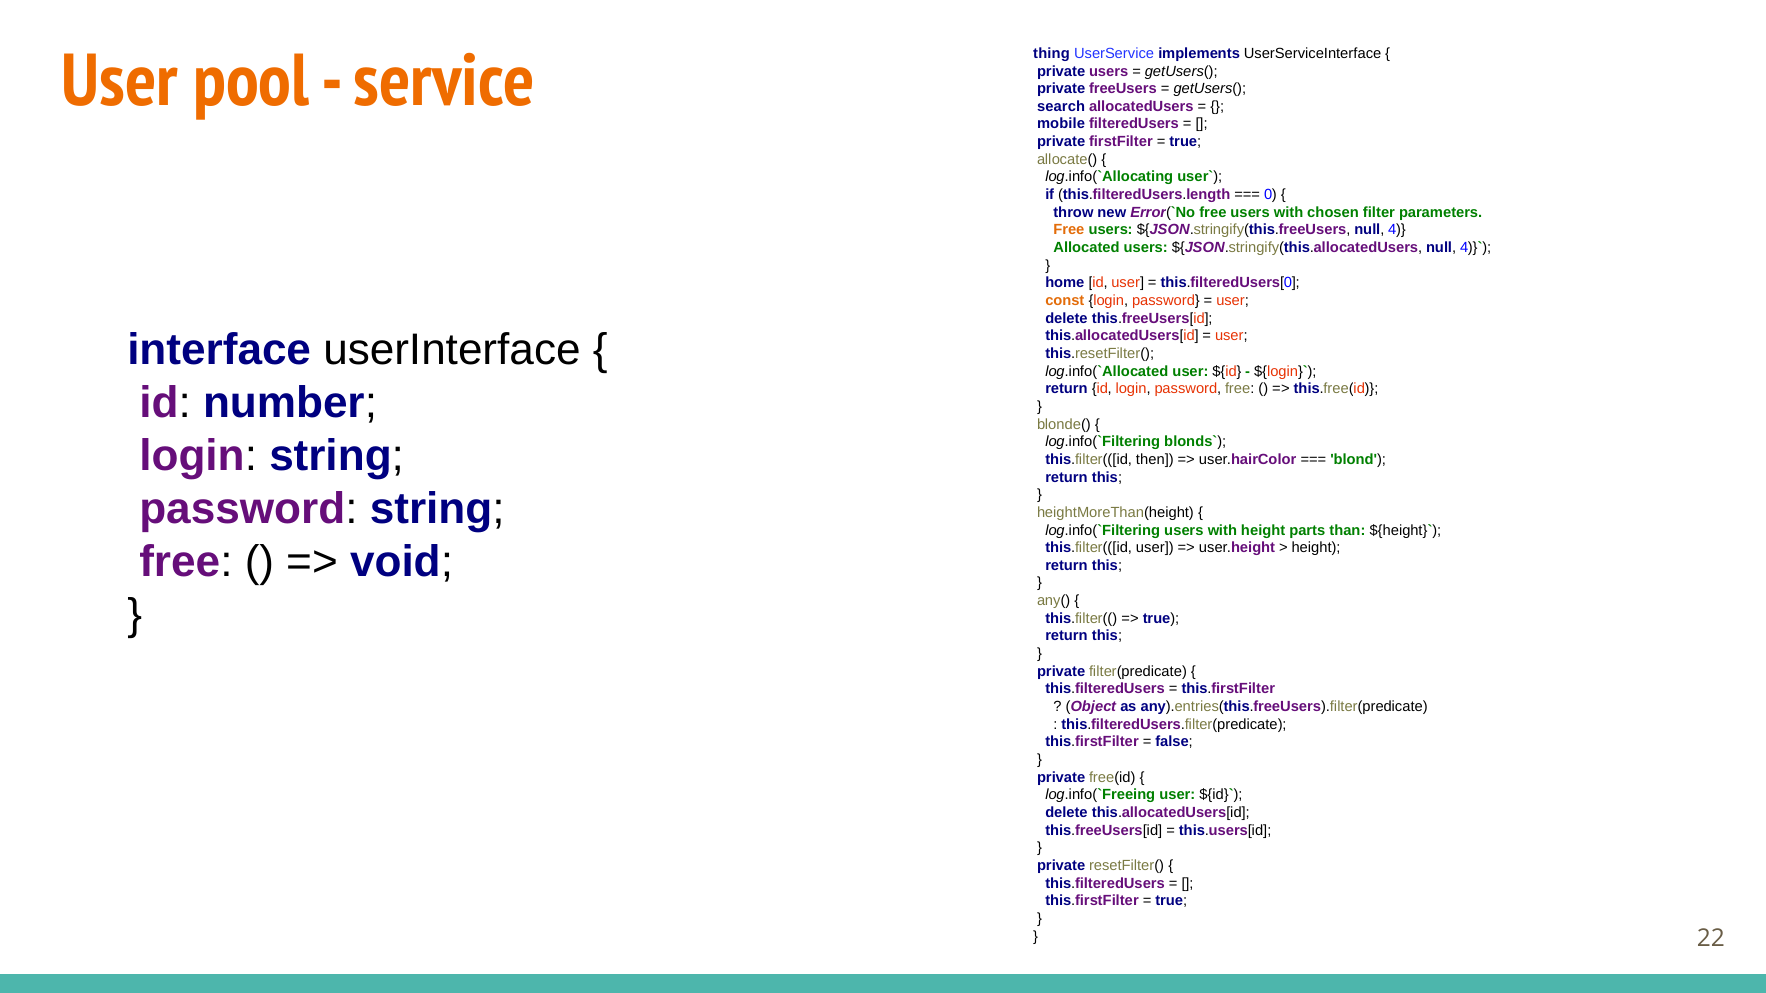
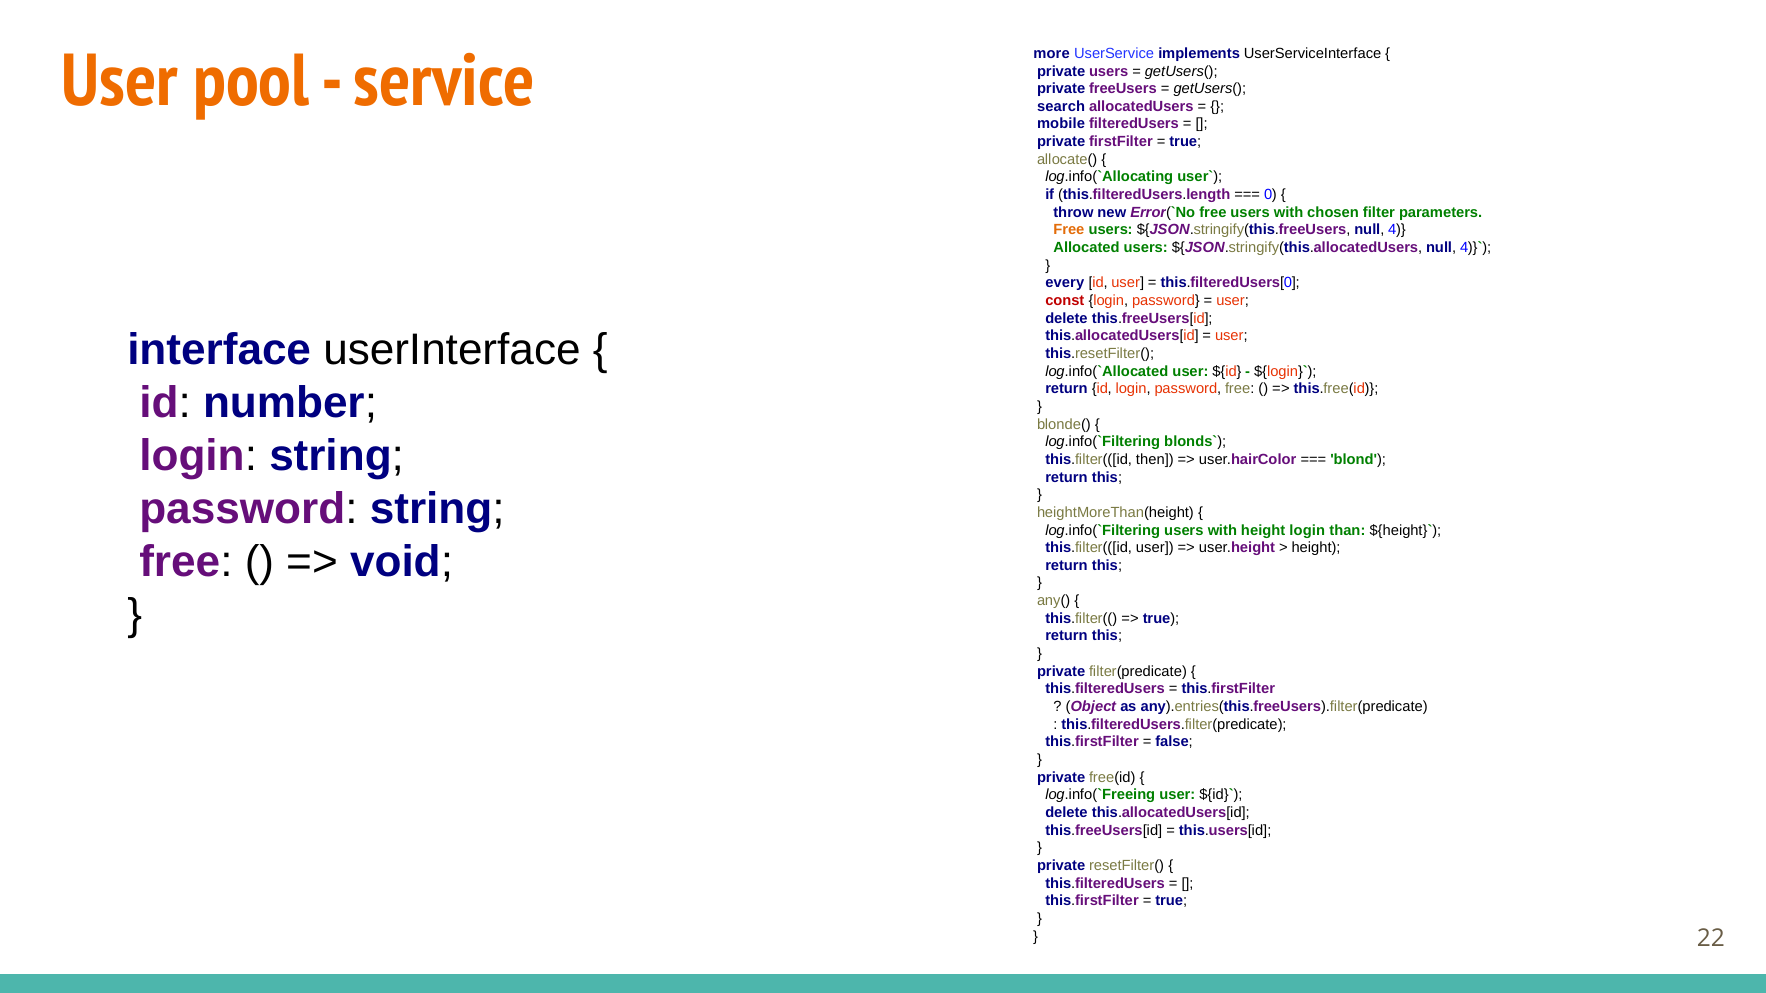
thing: thing -> more (1051, 54)
home: home -> every (1065, 283)
const colour: orange -> red (1065, 301)
height parts: parts -> login (1307, 530)
